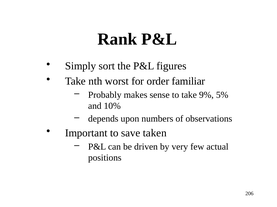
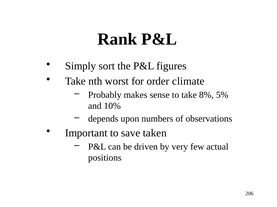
familiar: familiar -> climate (188, 81)
9%: 9% -> 8% (206, 95)
